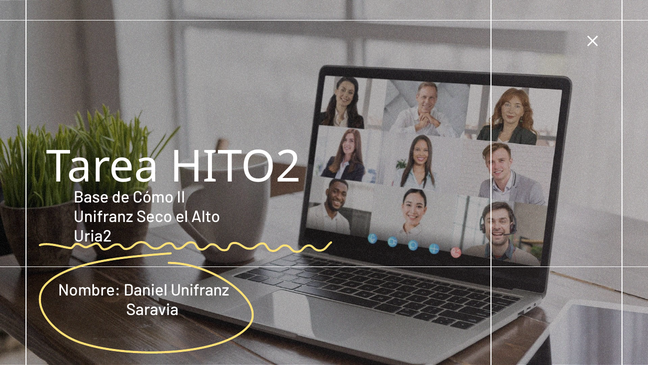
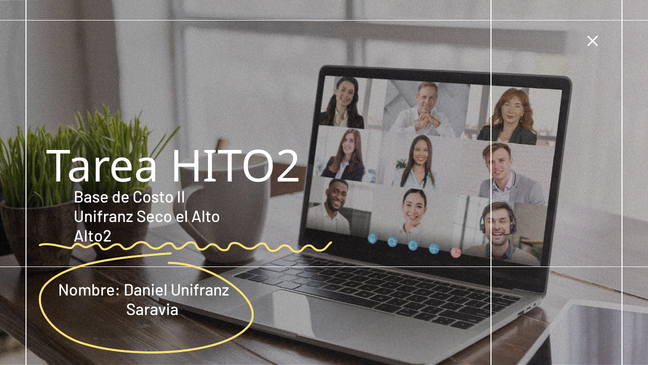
Cómo: Cómo -> Costo (153, 197)
Uria2: Uria2 -> Alto2 (93, 236)
